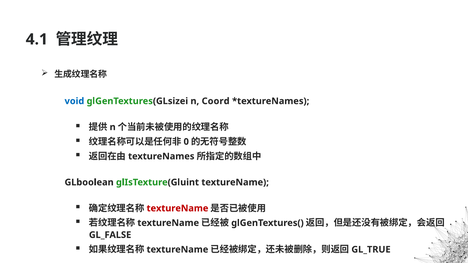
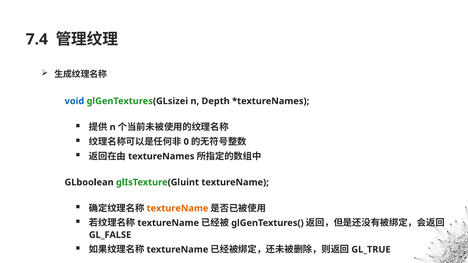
4.1: 4.1 -> 7.4 (37, 39)
Coord: Coord -> Depth (216, 101)
textureName colour: red -> orange (177, 208)
